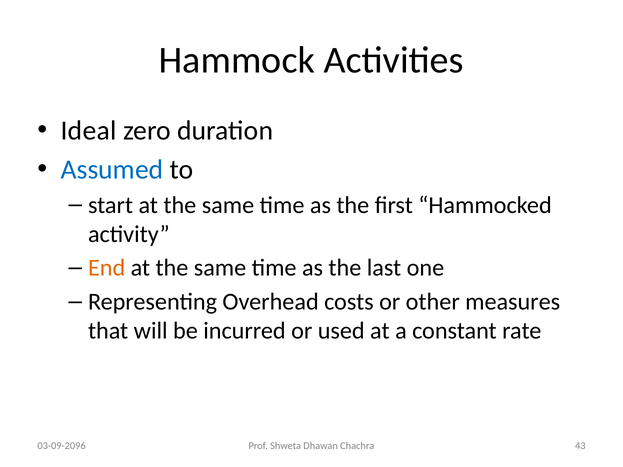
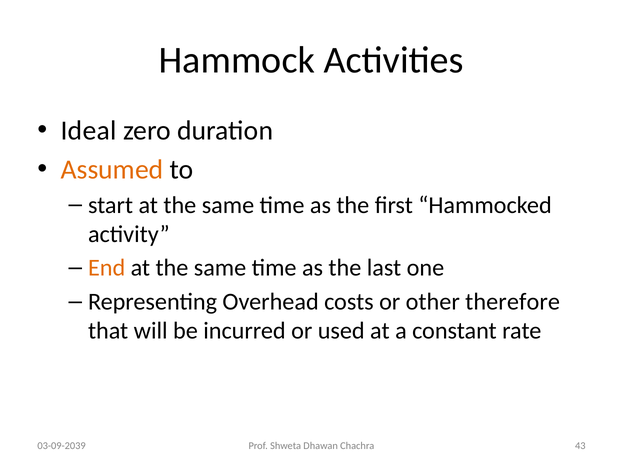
Assumed colour: blue -> orange (112, 170)
measures: measures -> therefore (513, 302)
03-09-2096: 03-09-2096 -> 03-09-2039 (62, 446)
